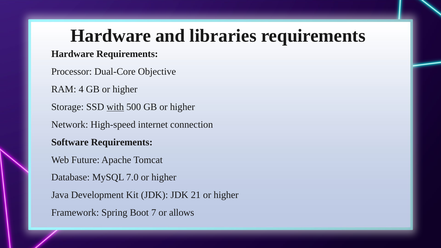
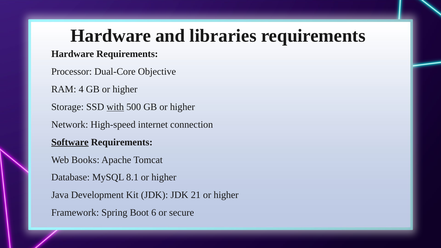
Software underline: none -> present (70, 142)
Future: Future -> Books (85, 160)
7.0: 7.0 -> 8.1 (132, 177)
7: 7 -> 6 (154, 213)
allows: allows -> secure (182, 213)
